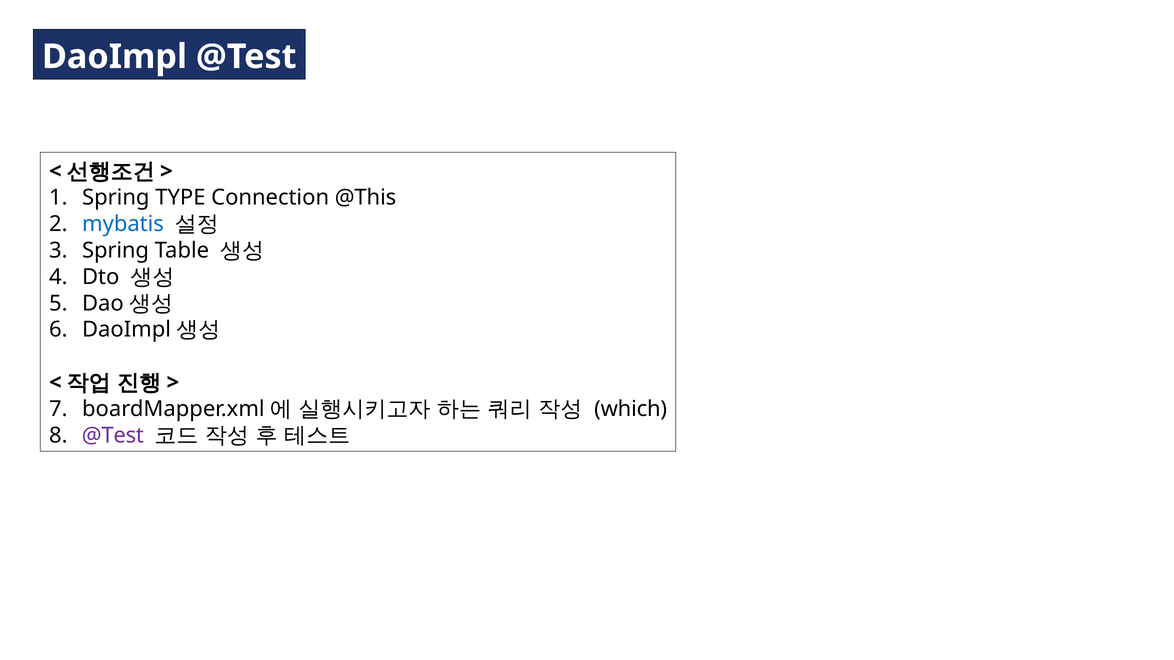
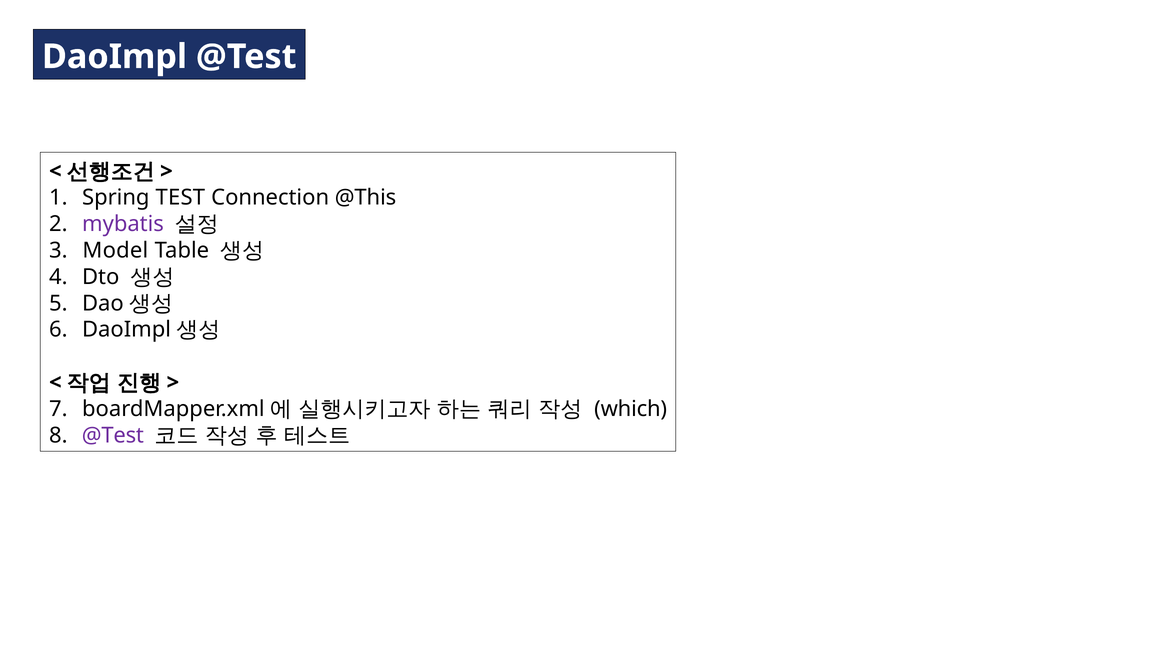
TYPE: TYPE -> TEST (180, 198)
mybatis colour: blue -> purple (123, 224)
Spring: Spring -> Model (115, 251)
